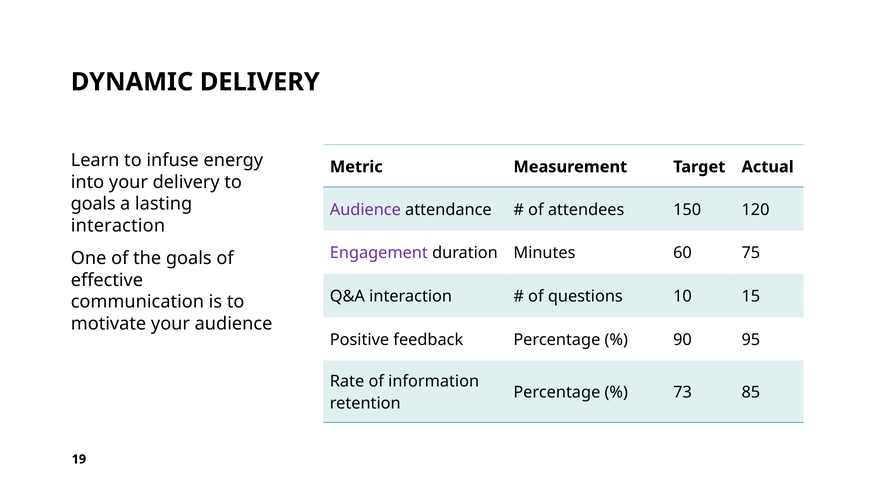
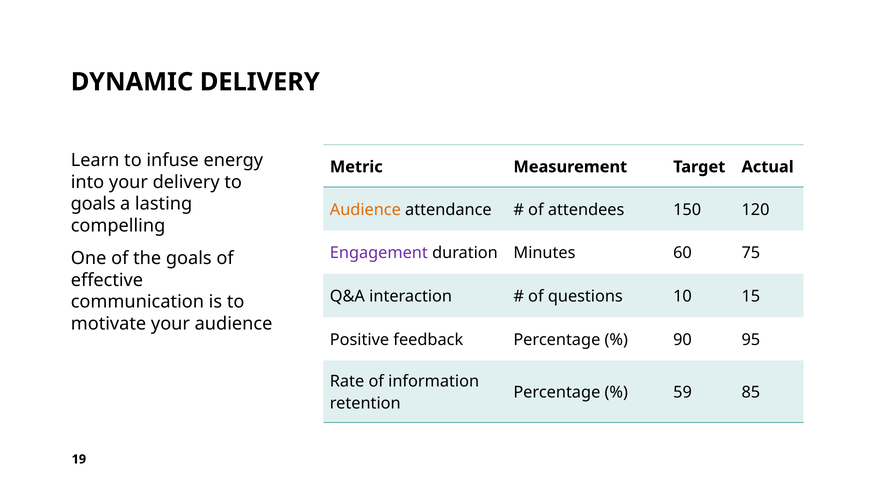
Audience colour: purple -> orange (365, 210)
interaction: interaction -> compelling (118, 226)
73: 73 -> 59 (683, 392)
